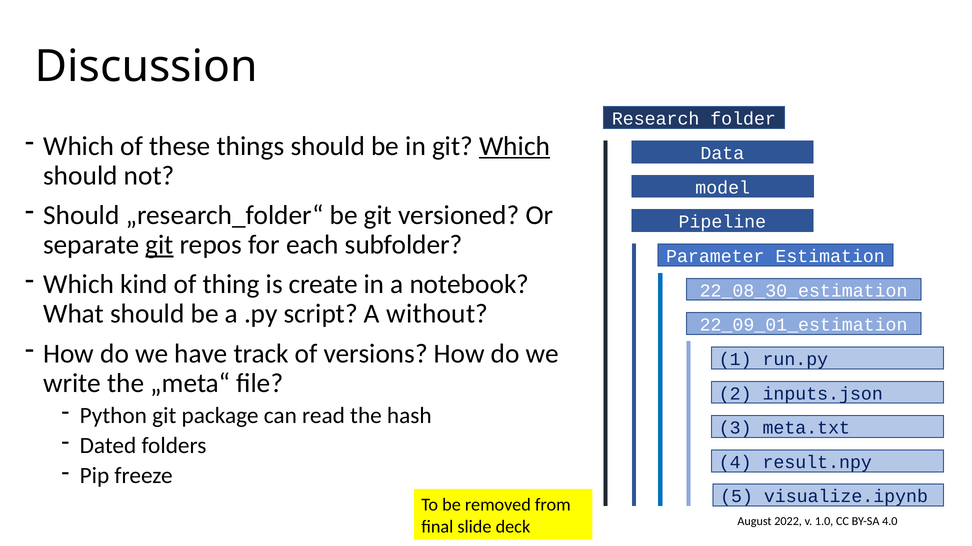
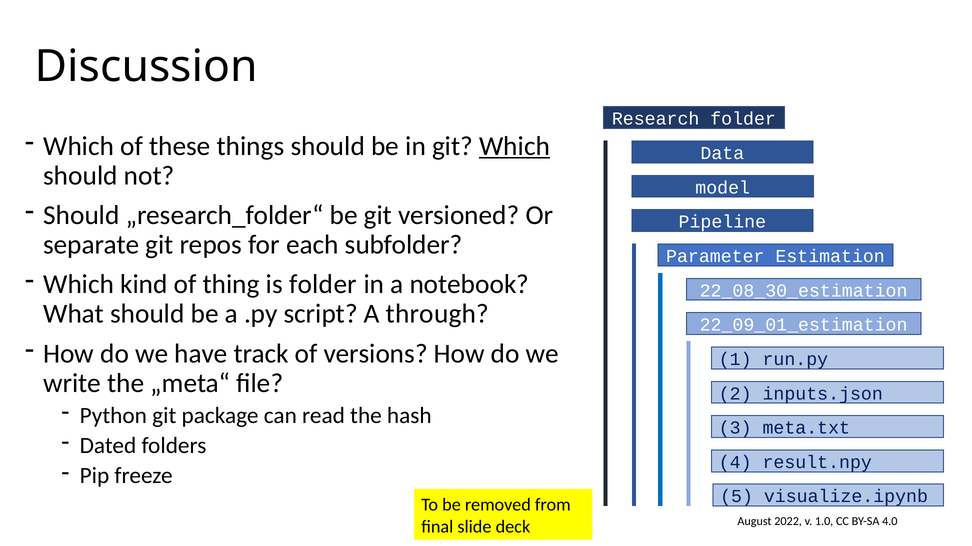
git underline: present -> none (159, 245)
is create: create -> folder (323, 285)
without: without -> through (437, 314)
